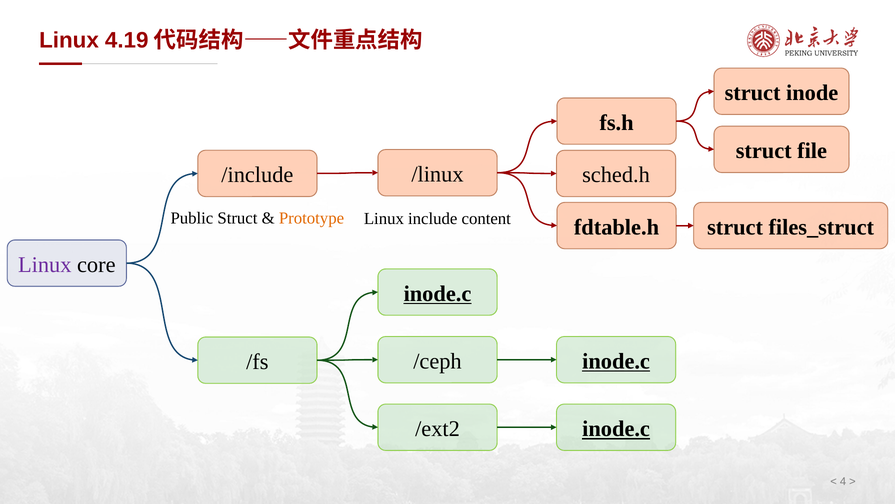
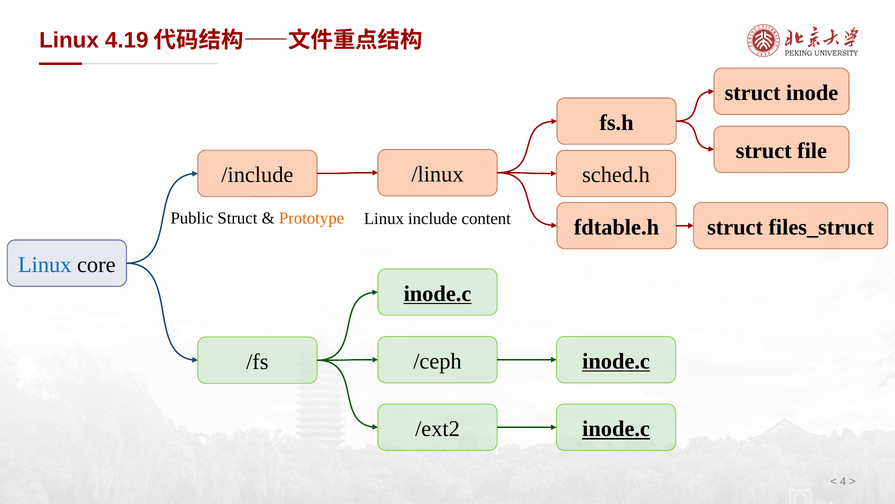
Linux colour: purple -> blue (45, 264)
